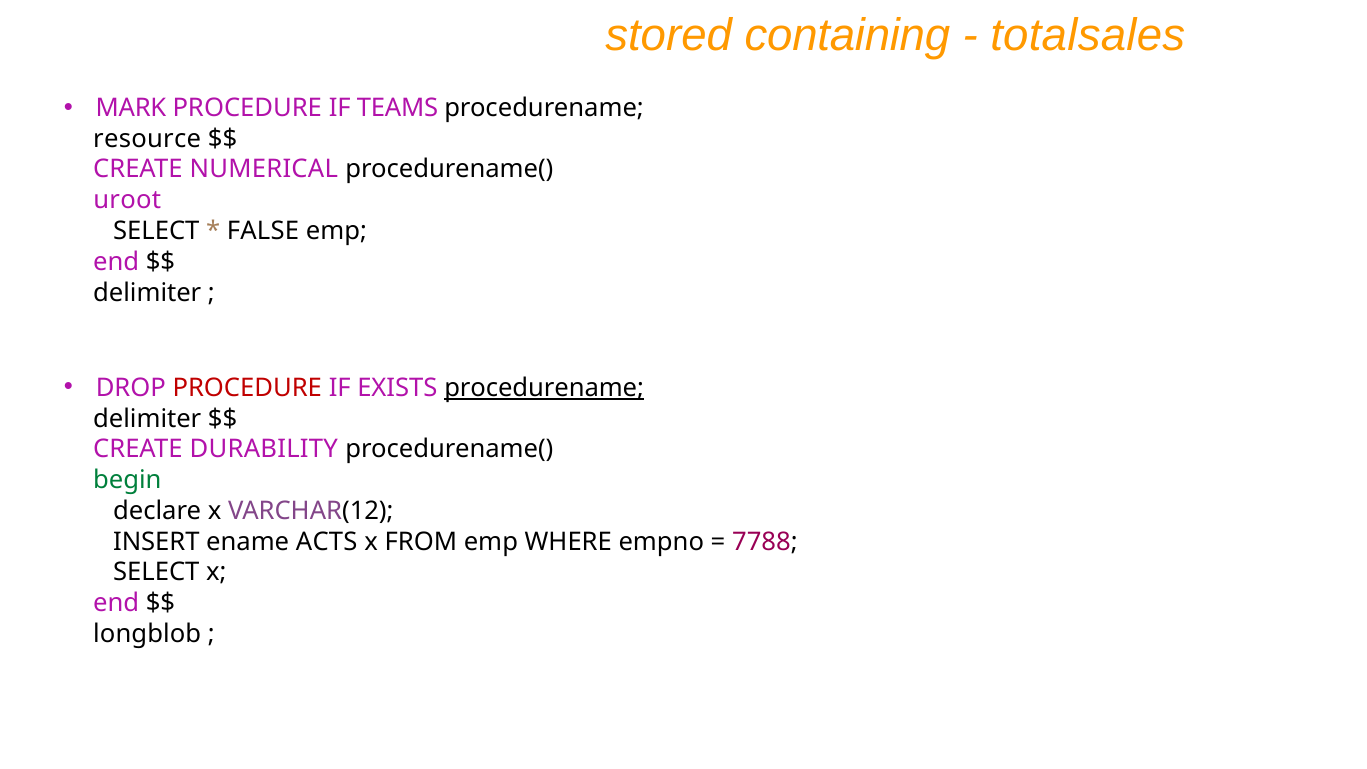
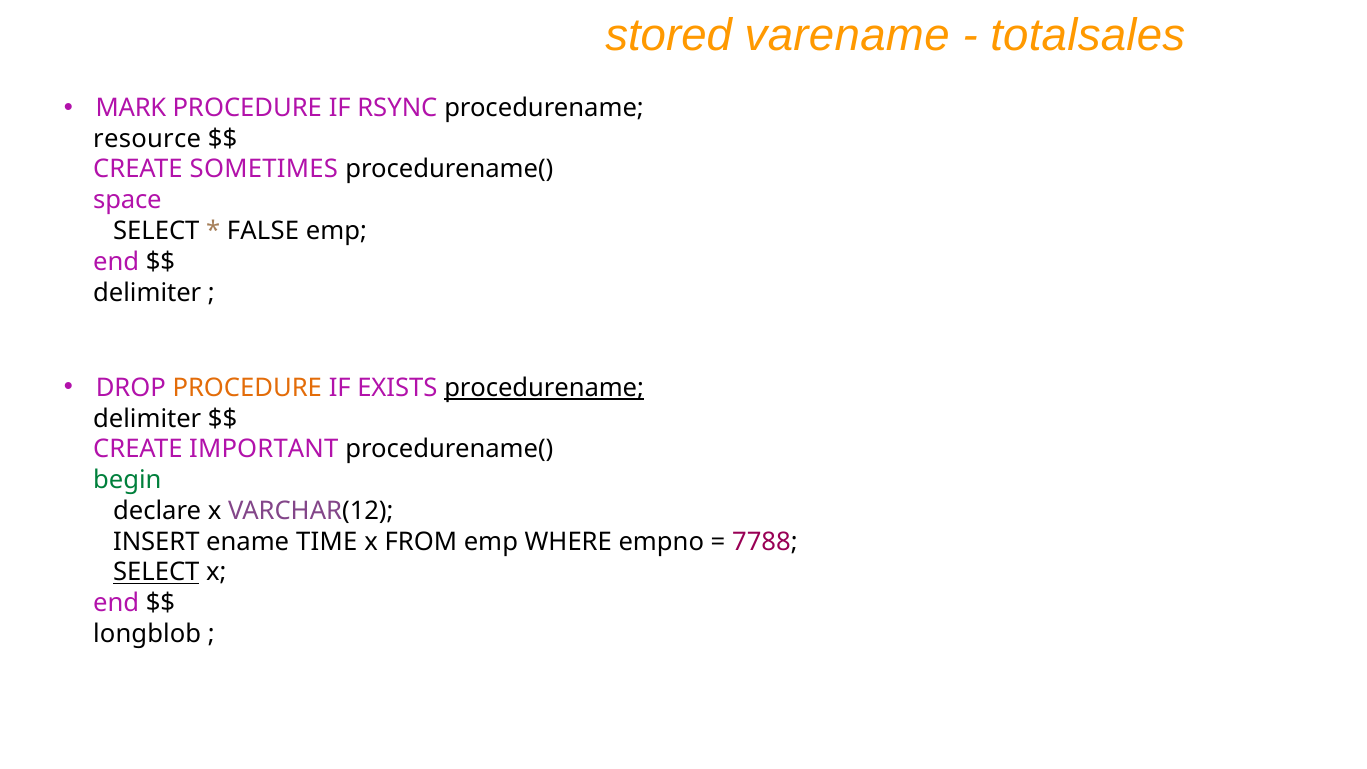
containing: containing -> varename (847, 36)
TEAMS: TEAMS -> RSYNC (397, 108)
NUMERICAL: NUMERICAL -> SOMETIMES (264, 170)
uroot: uroot -> space (127, 200)
PROCEDURE colour: red -> orange (247, 388)
DURABILITY: DURABILITY -> IMPORTANT (264, 449)
ACTS: ACTS -> TIME (327, 542)
SELECT underline: none -> present (156, 572)
